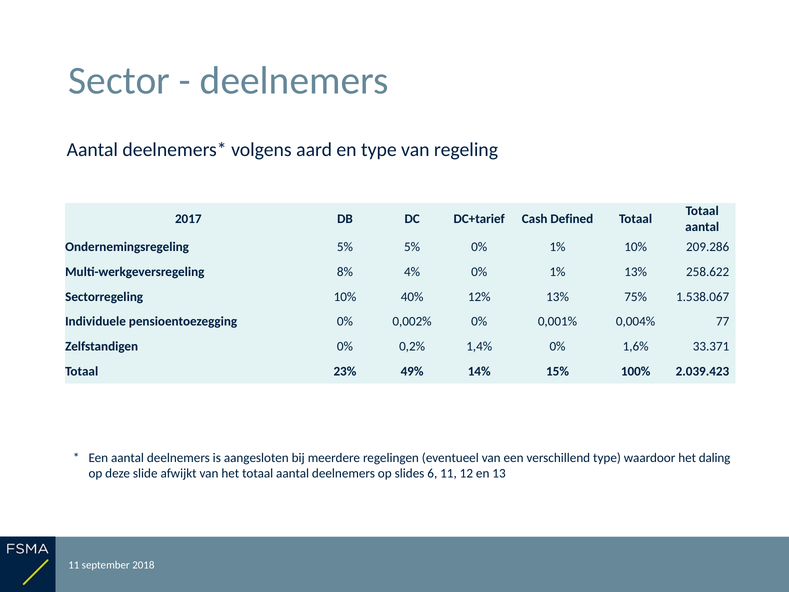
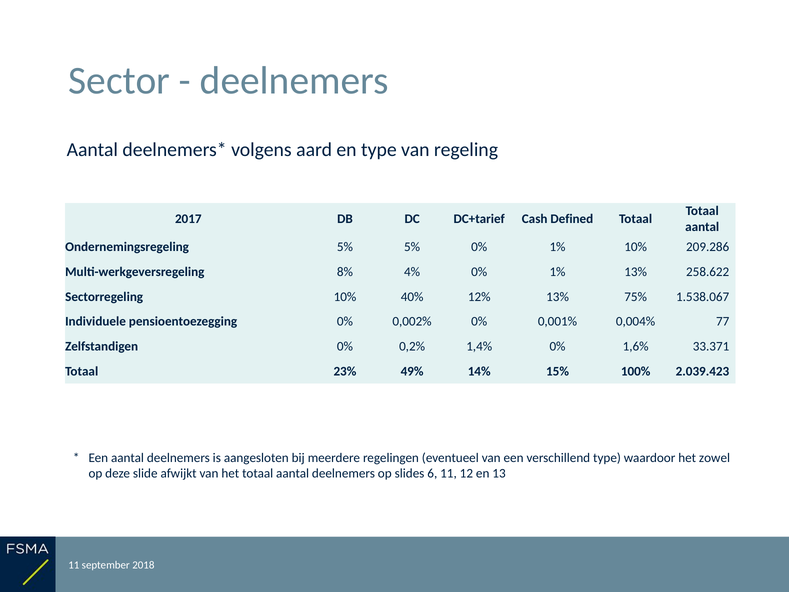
daling: daling -> zowel (715, 458)
